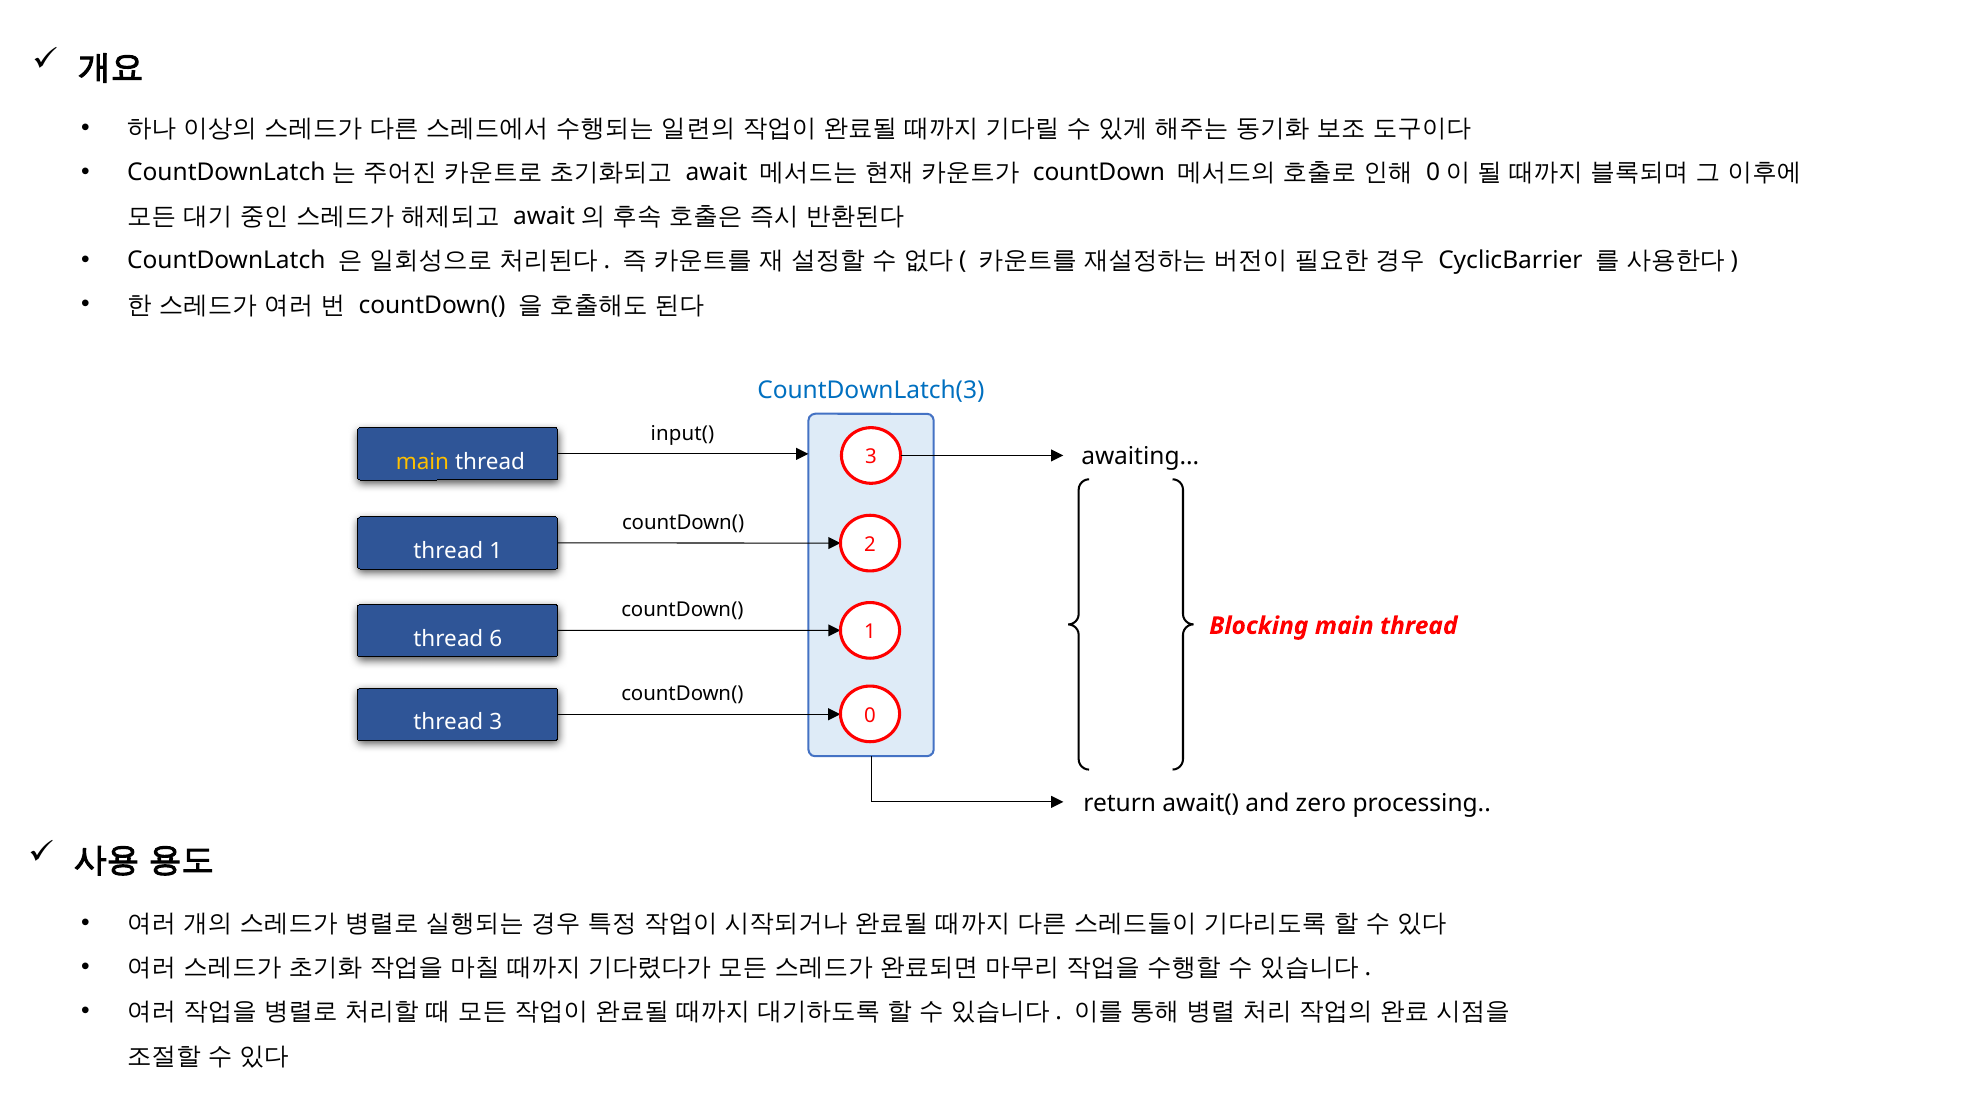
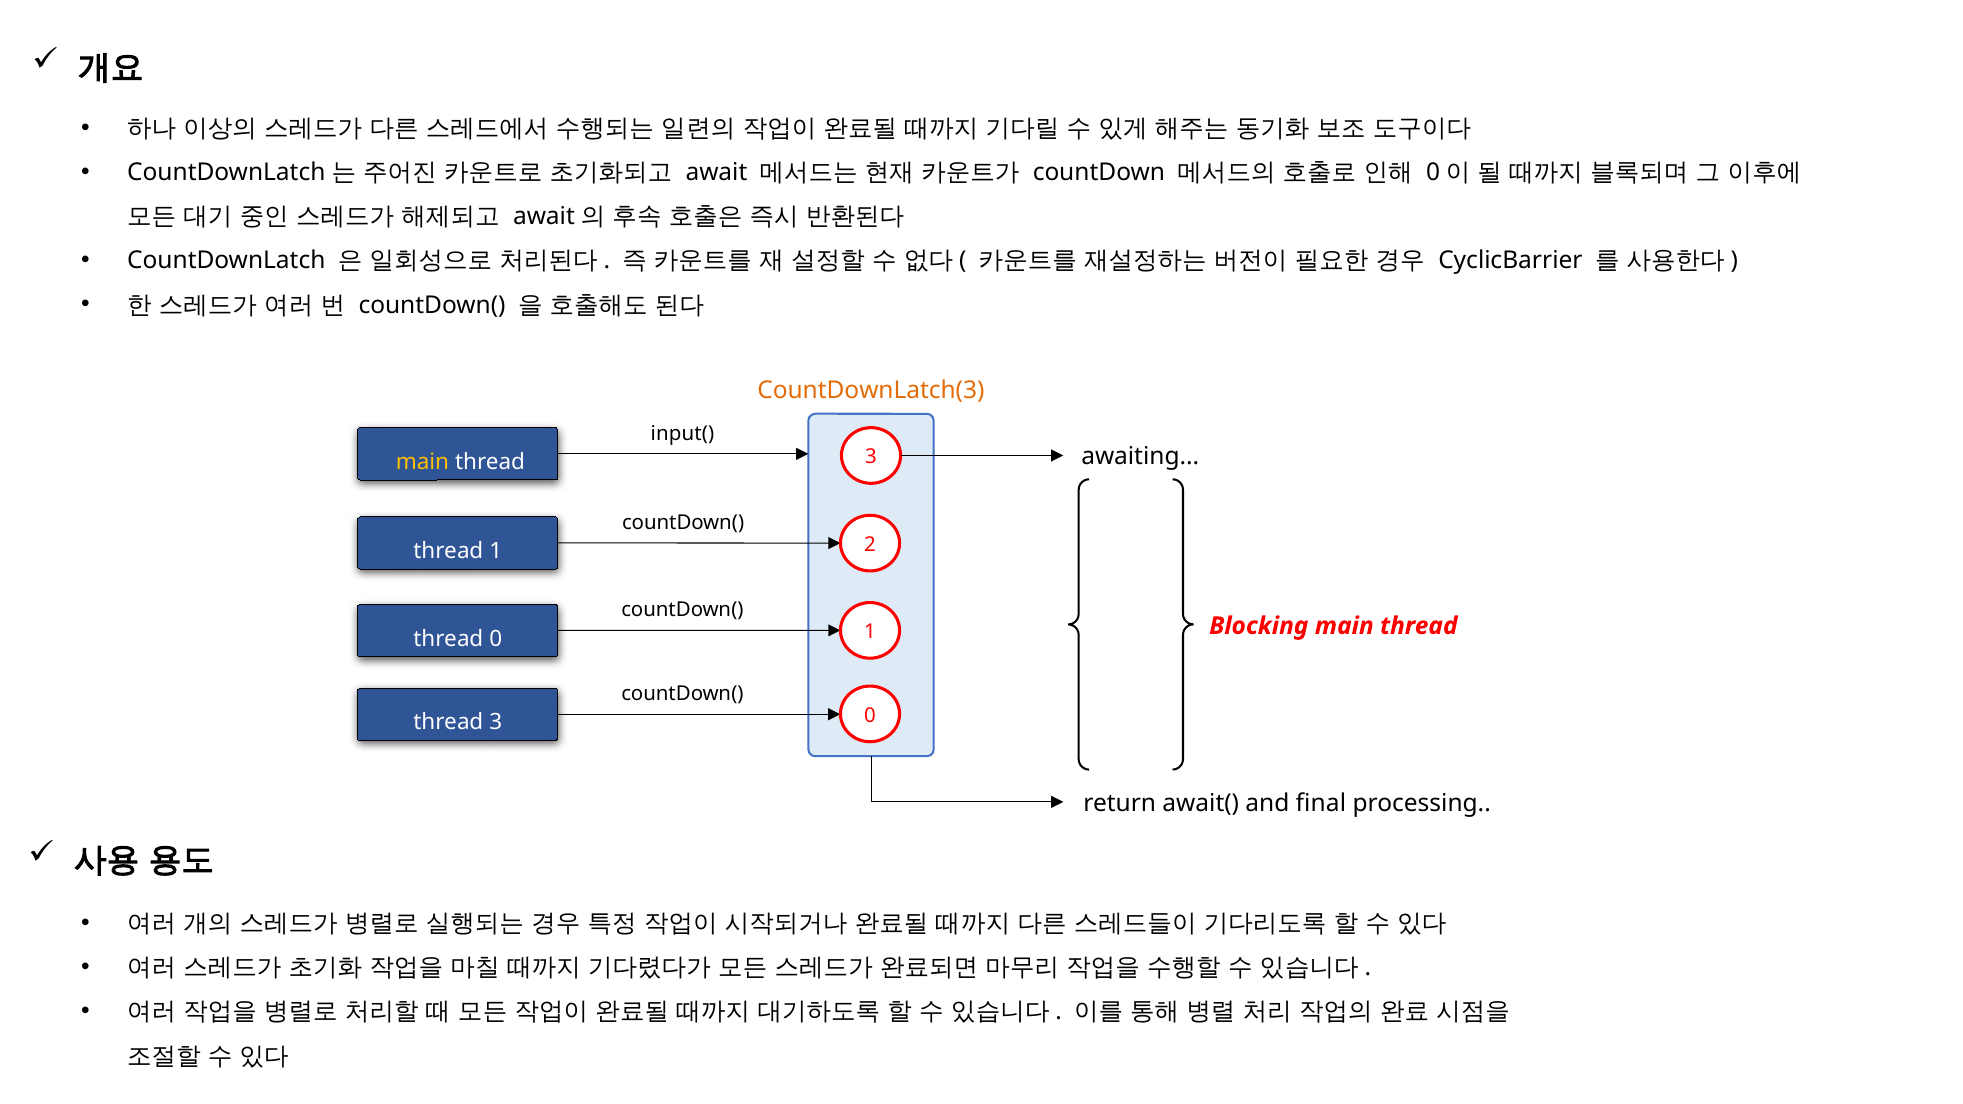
CountDownLatch(3 colour: blue -> orange (871, 390)
thread 6: 6 -> 0 (496, 639)
zero: zero -> final (1321, 804)
